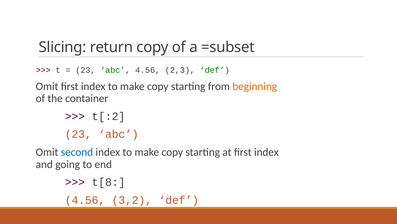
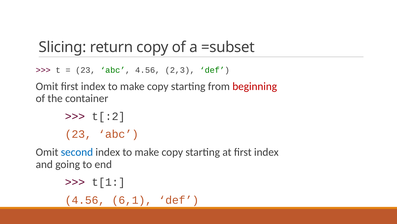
beginning colour: orange -> red (255, 86)
t[8: t[8 -> t[1 (108, 182)
3,2: 3,2 -> 6,1 (132, 200)
